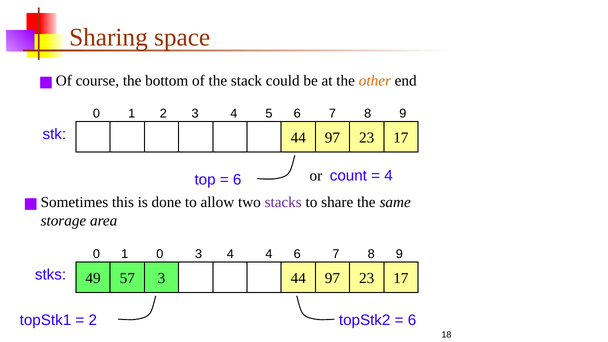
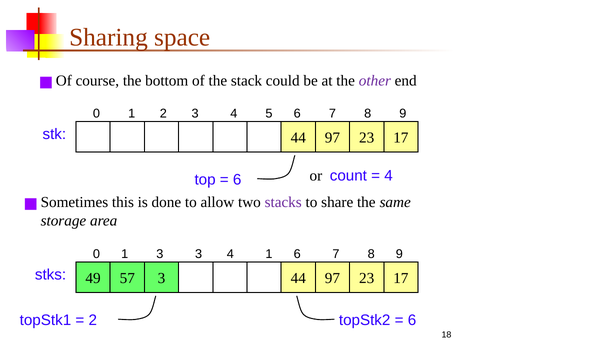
other colour: orange -> purple (375, 81)
1 0: 0 -> 3 (160, 254)
4 4: 4 -> 1 (269, 254)
